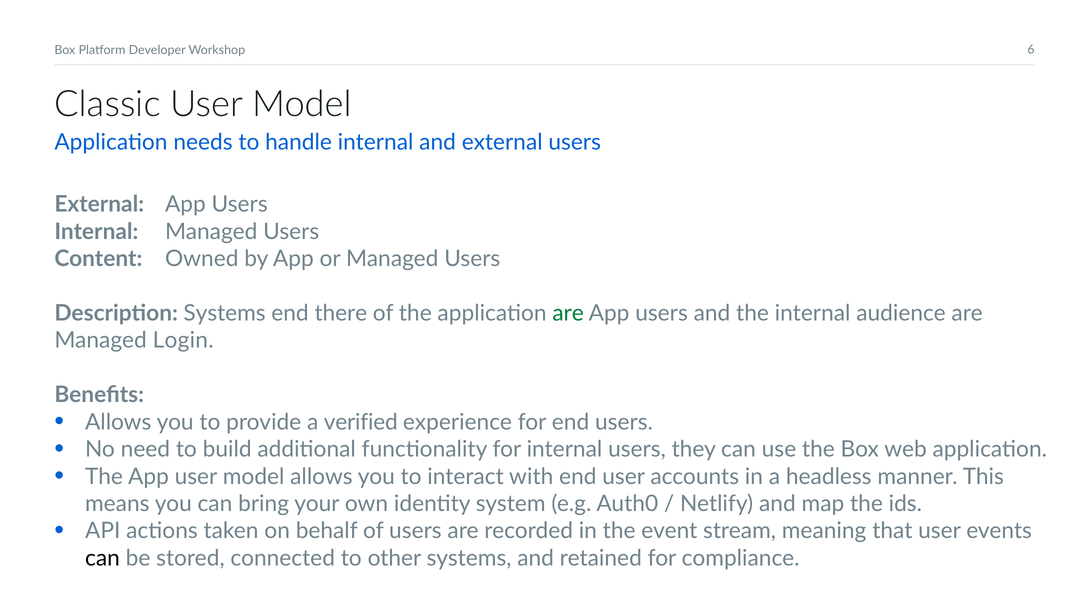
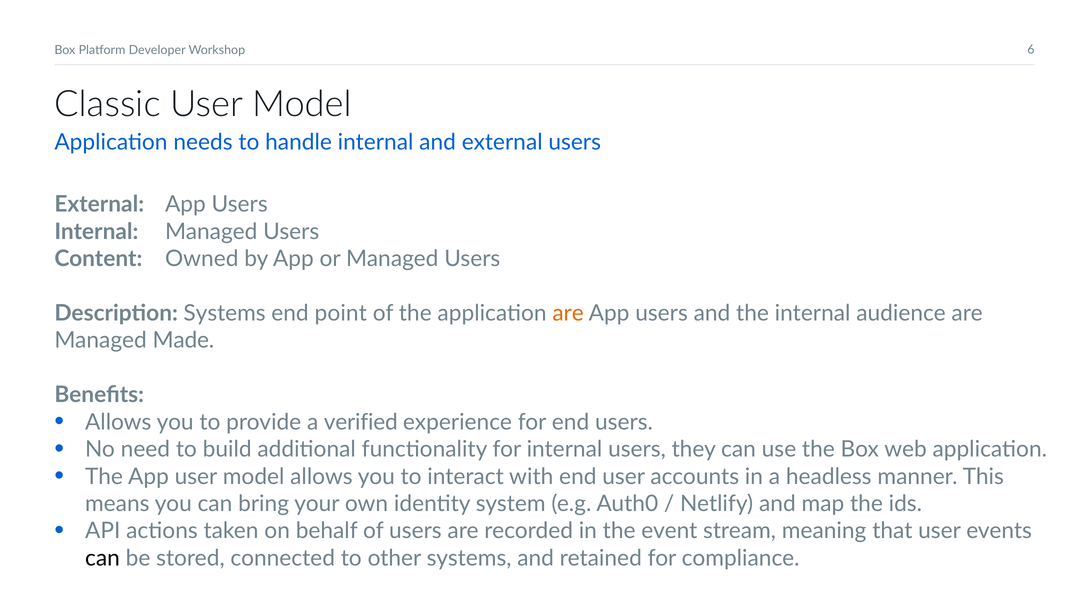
there: there -> point (341, 314)
are colour: green -> orange (568, 314)
Login: Login -> Made (183, 341)
